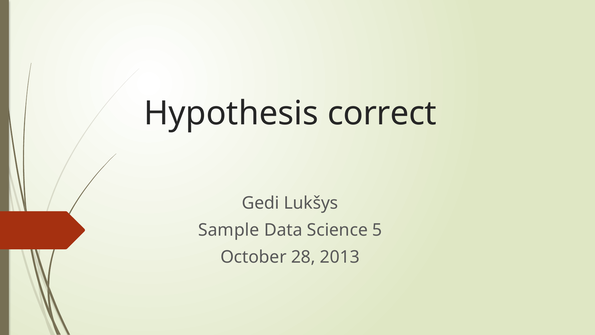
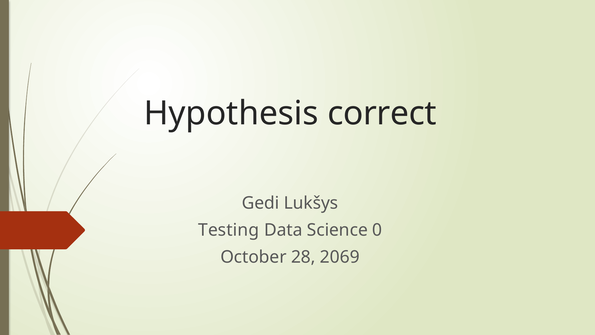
Sample: Sample -> Testing (229, 230)
5: 5 -> 0 (377, 230)
2013: 2013 -> 2069 (340, 257)
